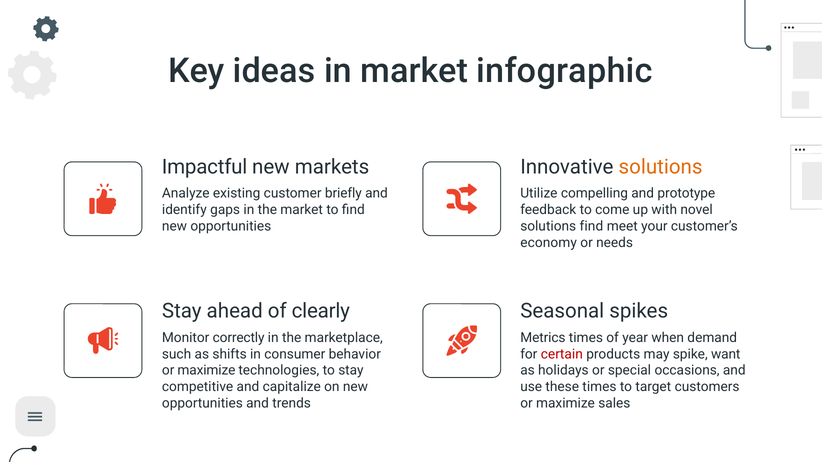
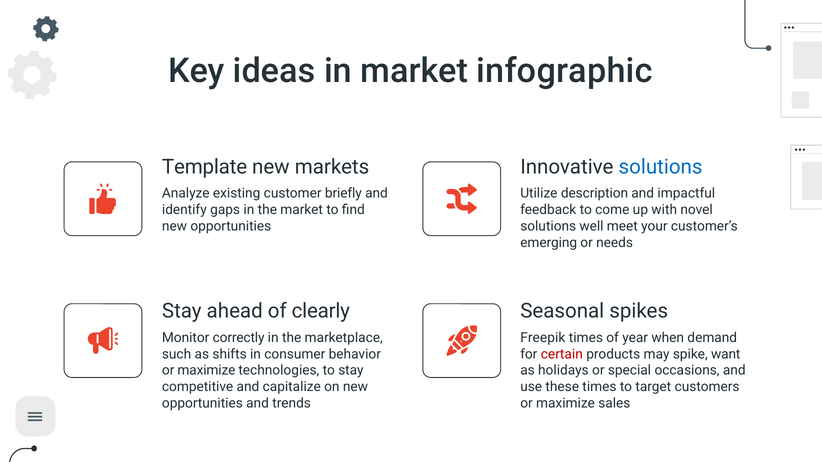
Impactful: Impactful -> Template (205, 167)
solutions colour: orange -> blue (661, 167)
compelling: compelling -> description (594, 193)
prototype: prototype -> impactful (686, 193)
solutions find: find -> well (591, 226)
economy: economy -> emerging (549, 243)
Metrics: Metrics -> Freepik (543, 338)
